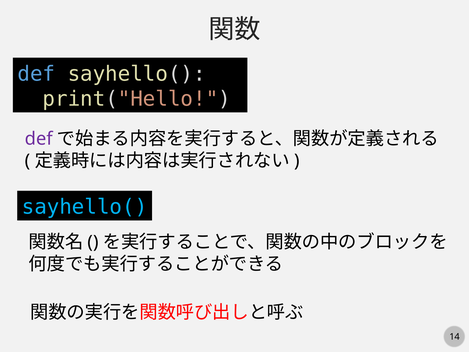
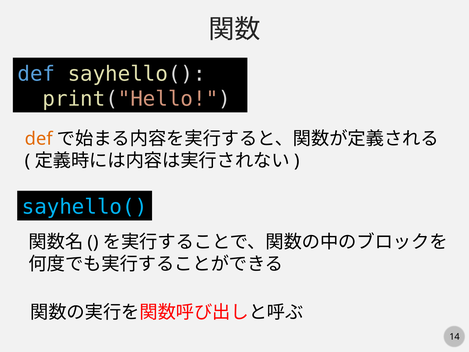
def colour: purple -> orange (39, 139)
